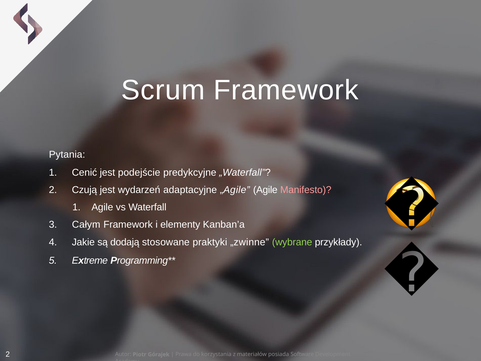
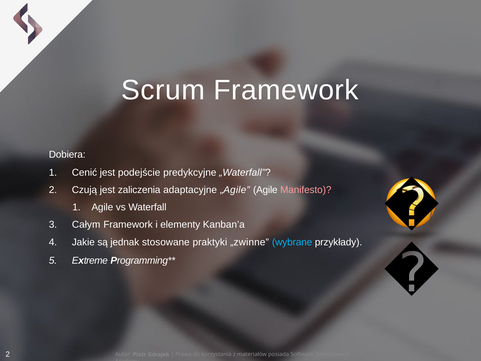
Pytania: Pytania -> Dobiera (67, 155)
wydarzeń: wydarzeń -> zaliczenia (139, 190)
dodają: dodają -> jednak (125, 242)
wybrane colour: light green -> light blue (292, 242)
